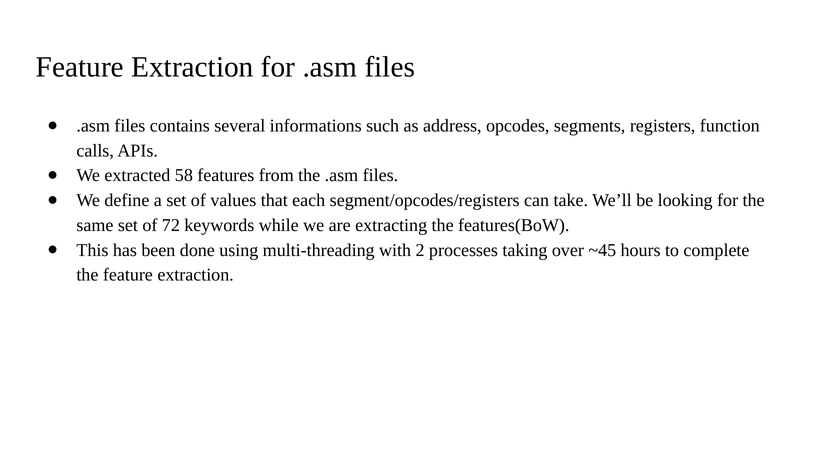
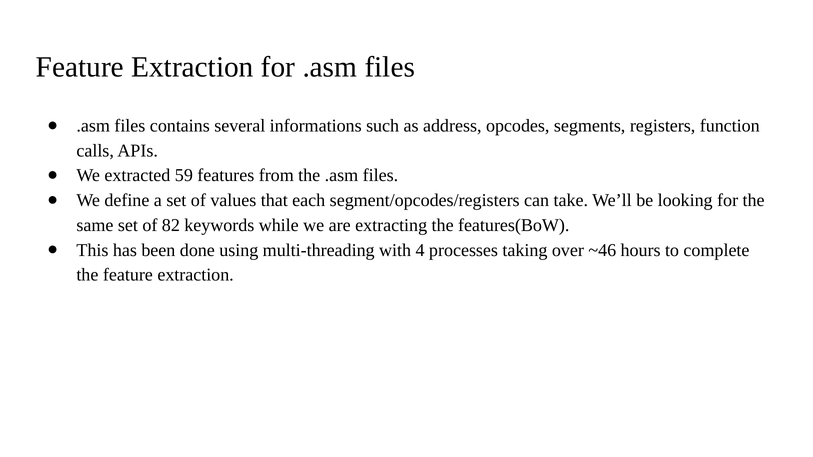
58: 58 -> 59 (184, 176)
72: 72 -> 82 (171, 225)
2: 2 -> 4 (420, 250)
~45: ~45 -> ~46 (602, 250)
